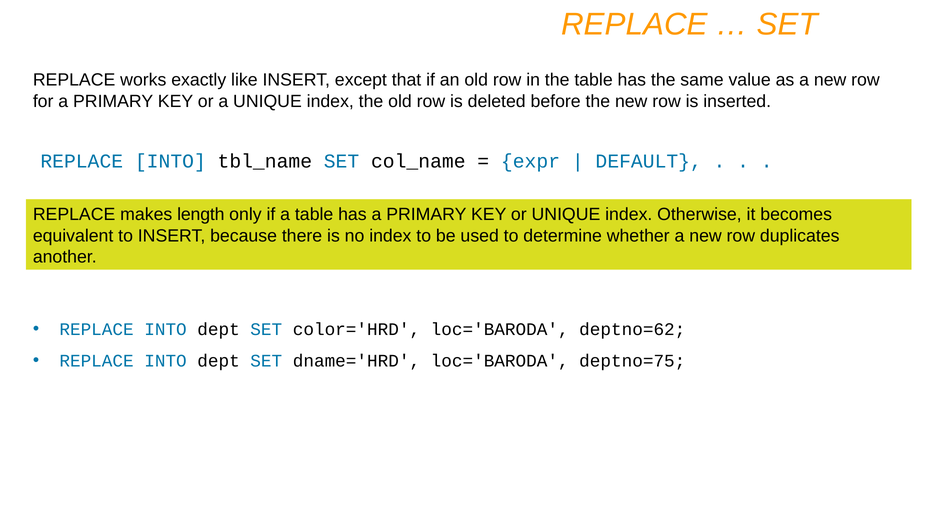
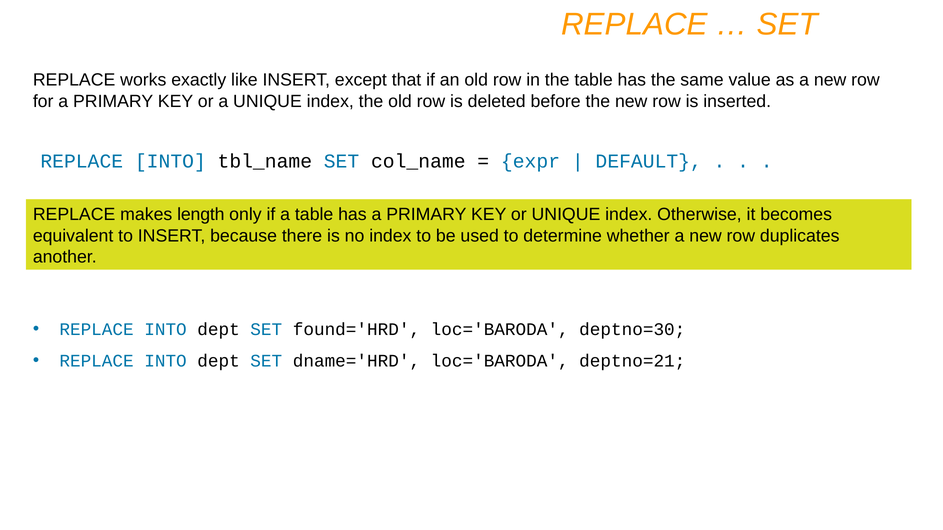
color='HRD: color='HRD -> found='HRD (356, 329)
deptno=62: deptno=62 -> deptno=30 (632, 329)
deptno=75: deptno=75 -> deptno=21 (632, 361)
